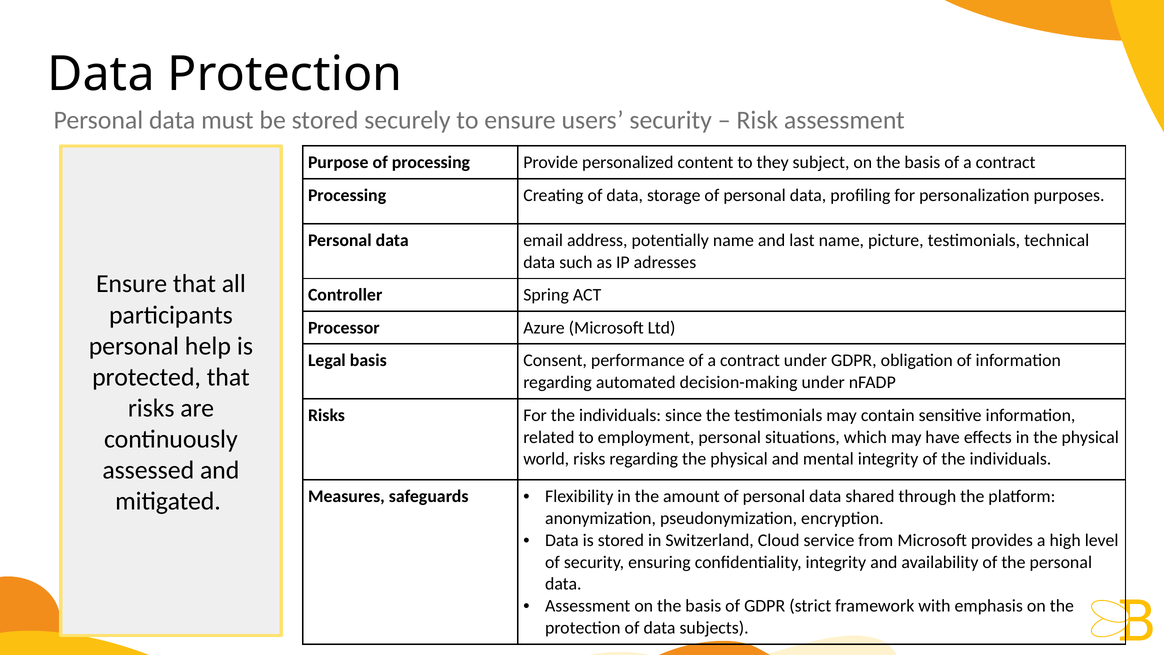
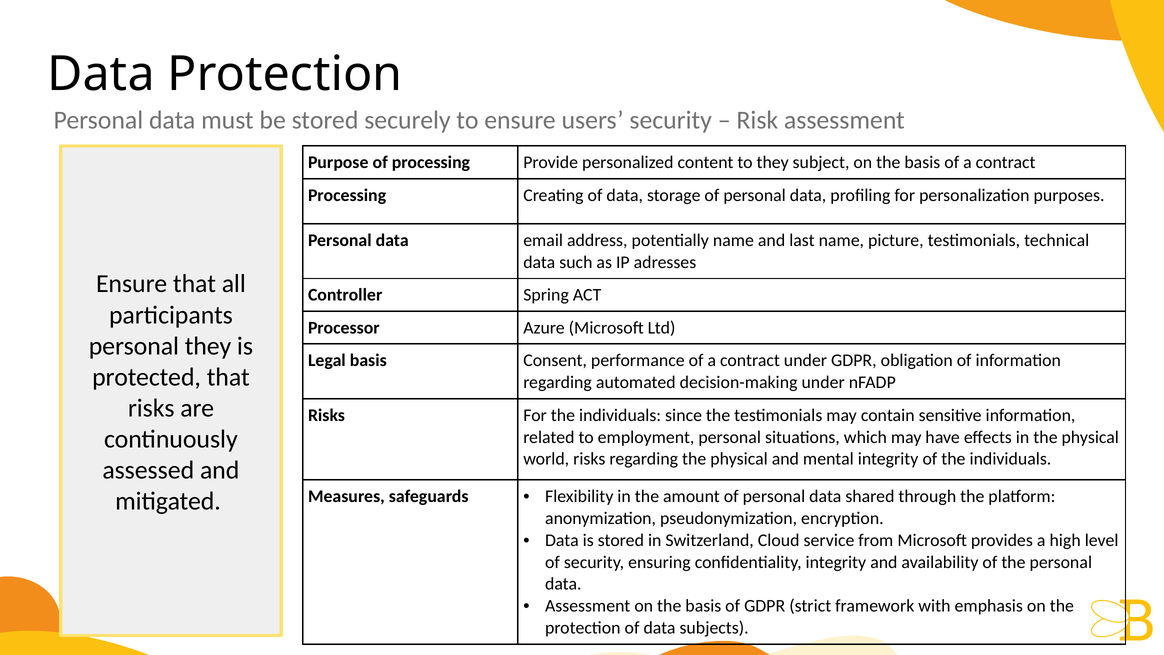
personal help: help -> they (208, 346)
